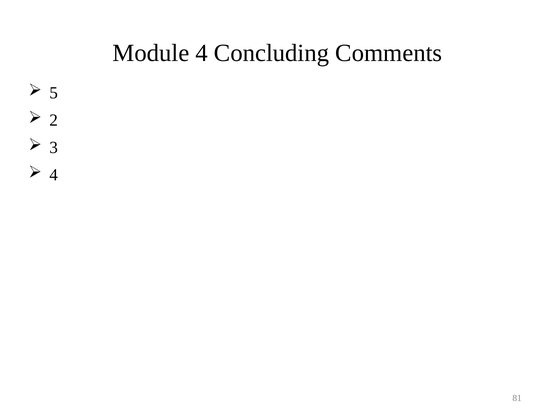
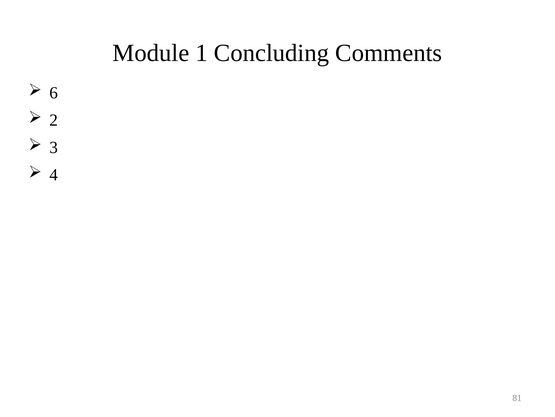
Module 4: 4 -> 1 (202, 53)
5: 5 -> 6 (54, 93)
